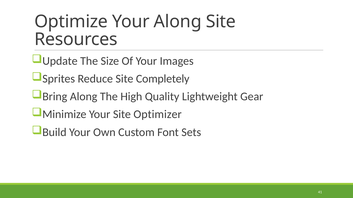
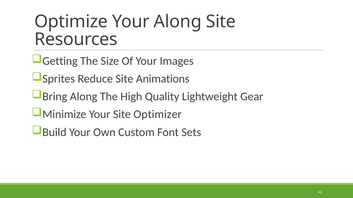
Update: Update -> Getting (60, 61)
Completely: Completely -> Animations (163, 79)
